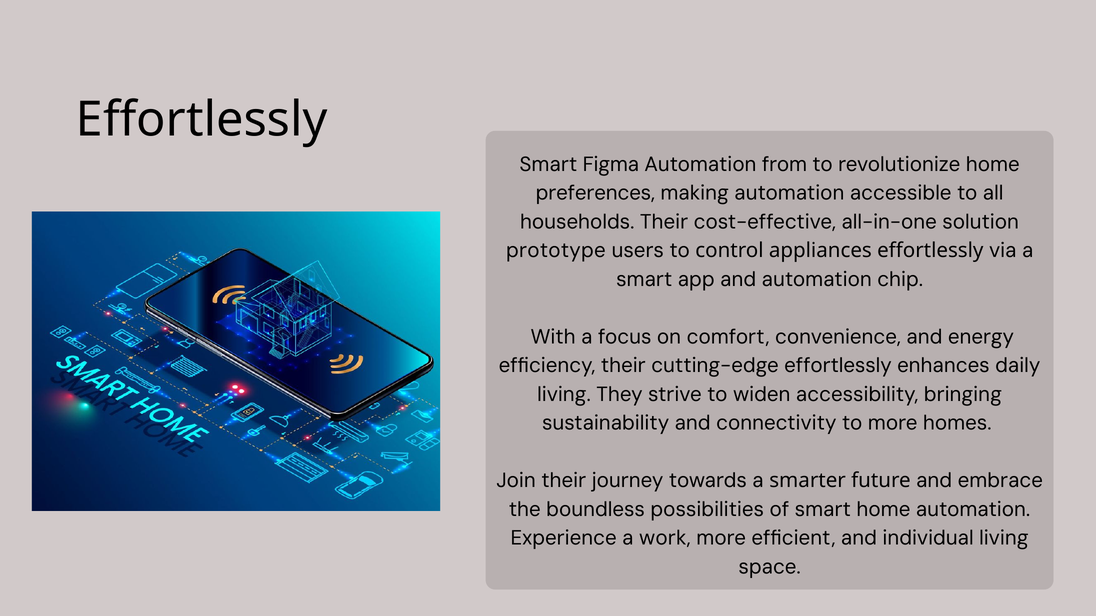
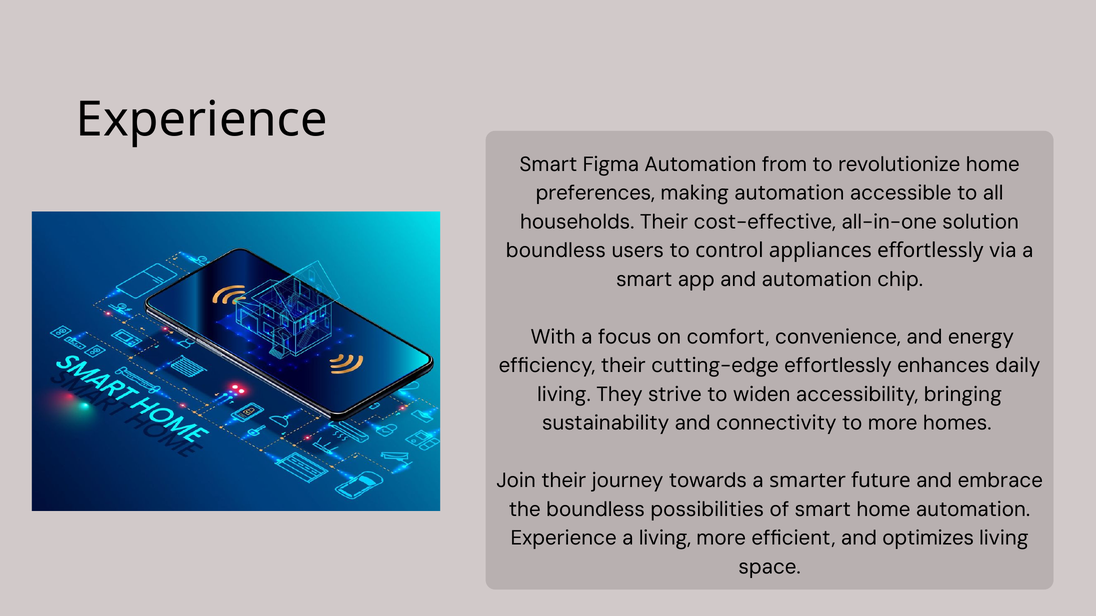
Effortlessly: Effortlessly -> Experience (202, 120)
prototype: prototype -> boundless (556, 251)
a work: work -> living (665, 538)
individual: individual -> optimizes (928, 538)
